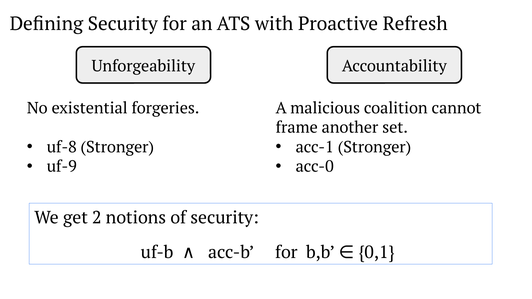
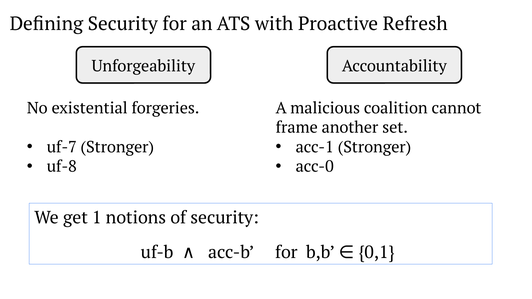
uf-8: uf-8 -> uf-7 (62, 147)
uf-9: uf-9 -> uf-8 (62, 167)
2: 2 -> 1 (97, 218)
